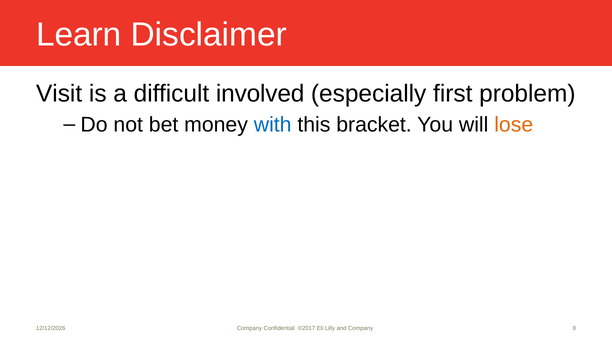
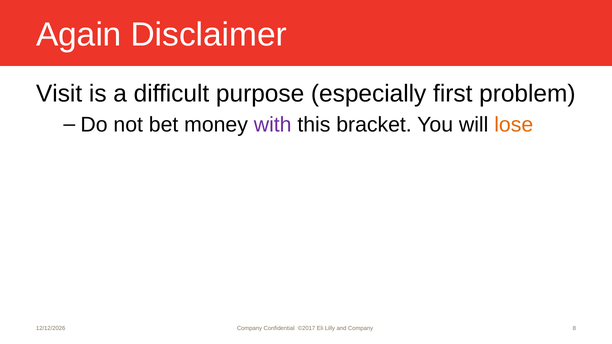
Learn: Learn -> Again (79, 35)
involved: involved -> purpose (260, 94)
with colour: blue -> purple (273, 125)
